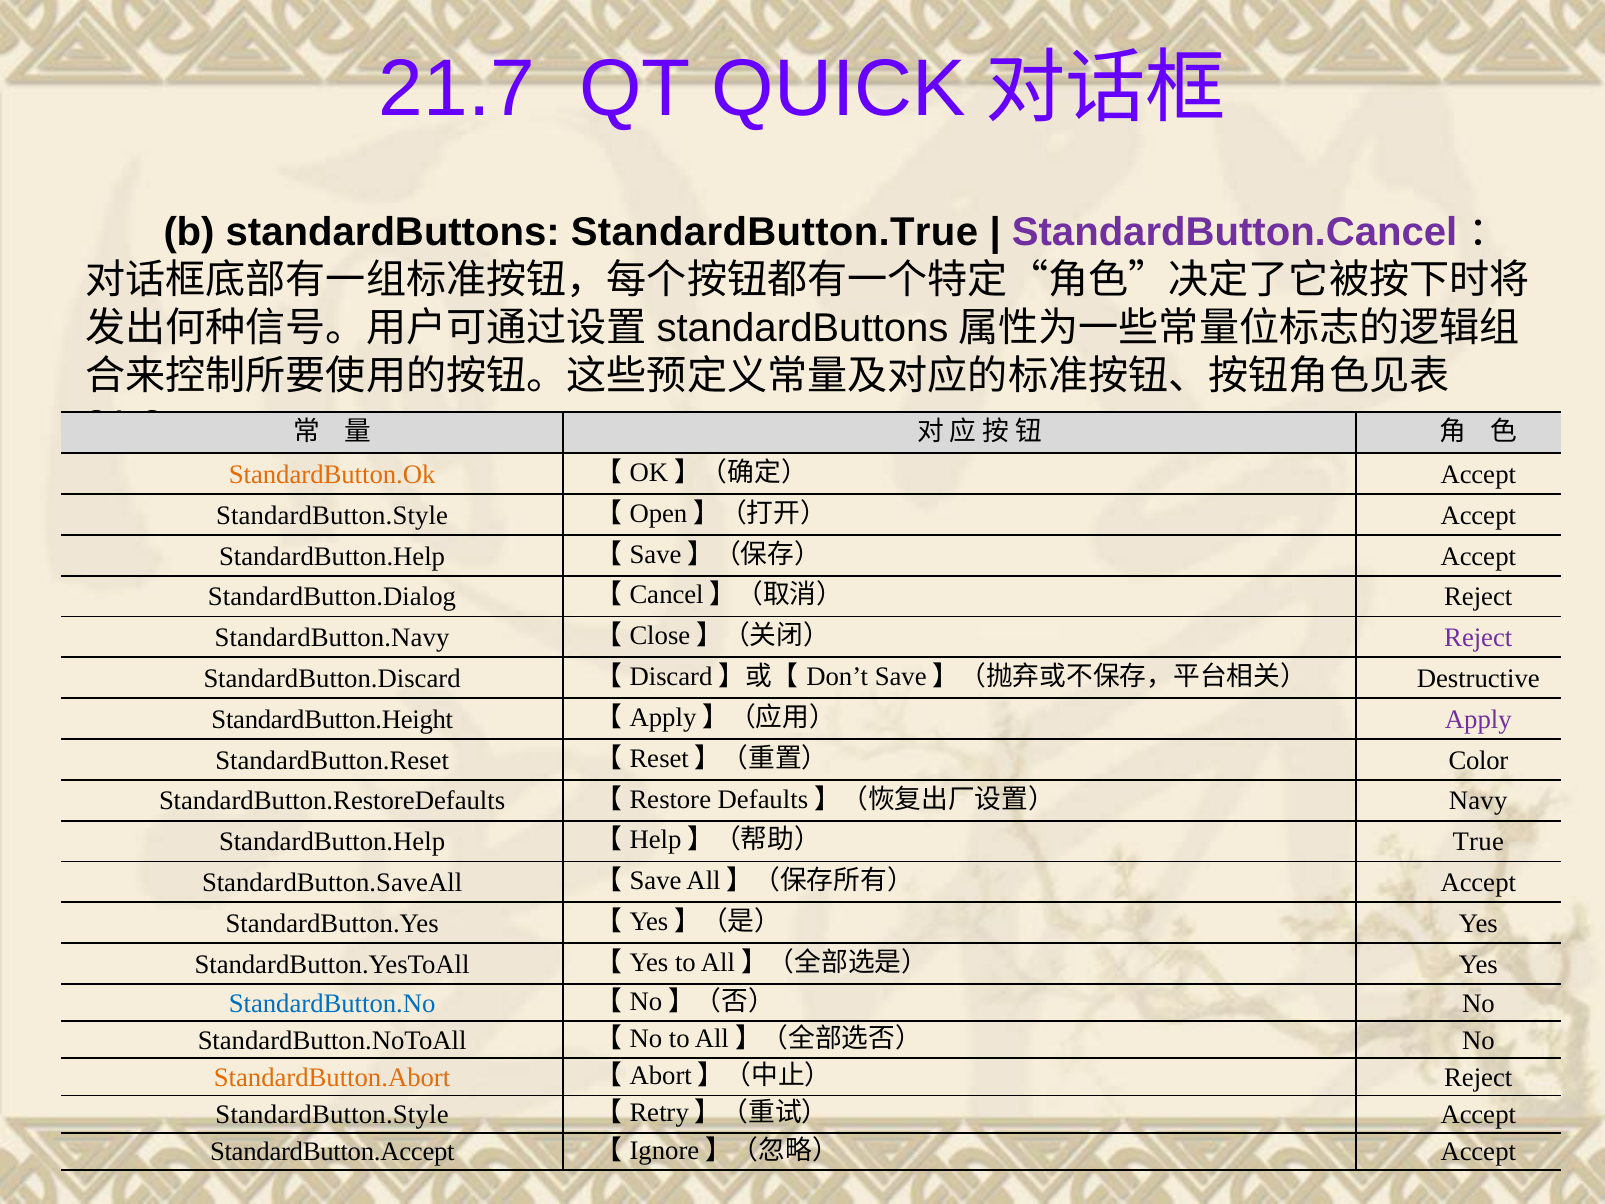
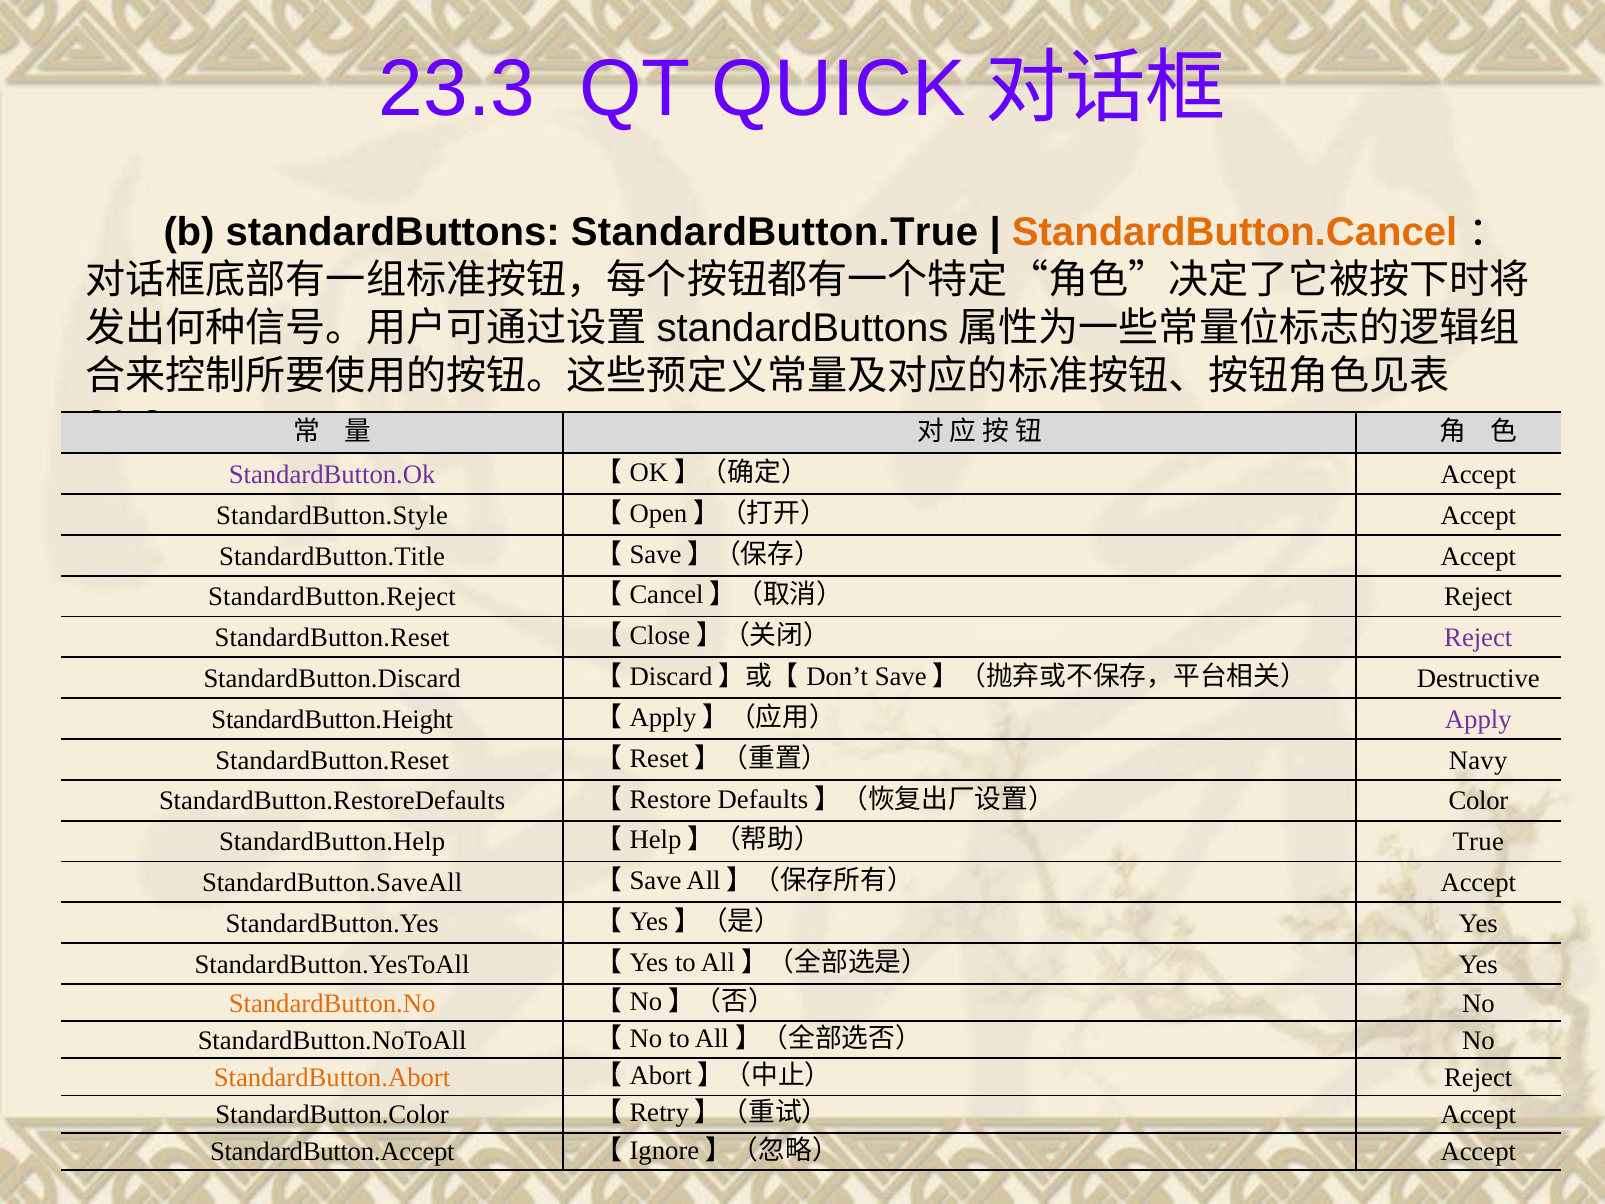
21.7: 21.7 -> 23.3 (457, 89)
StandardButton.Cancel colour: purple -> orange (1235, 232)
StandardButton.Ok colour: orange -> purple (332, 474)
StandardButton.Help: StandardButton.Help -> StandardButton.Title (332, 556)
StandardButton.Dialog: StandardButton.Dialog -> StandardButton.Reject (332, 597)
StandardButton.Navy: StandardButton.Navy -> StandardButton.Reset (332, 638)
Color: Color -> Navy (1478, 760)
Navy: Navy -> Color (1478, 801)
StandardButton.No colour: blue -> orange (332, 1003)
StandardButton.Style: StandardButton.Style -> StandardButton.Color (332, 1115)
